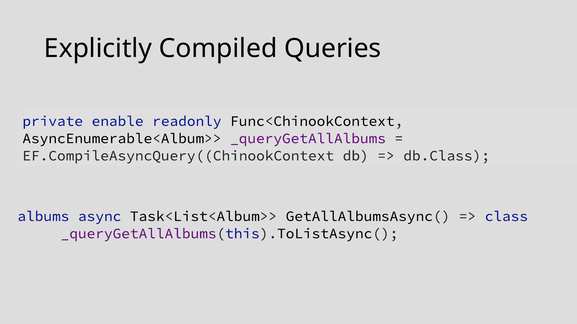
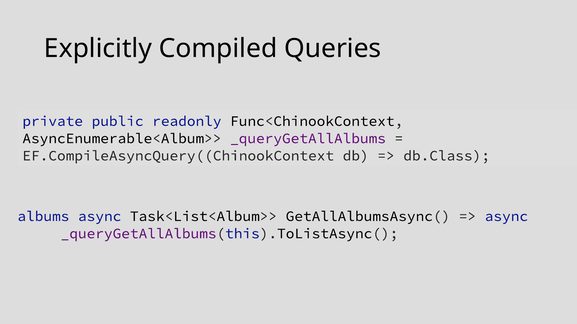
enable: enable -> public (118, 121)
class: class -> async (506, 217)
